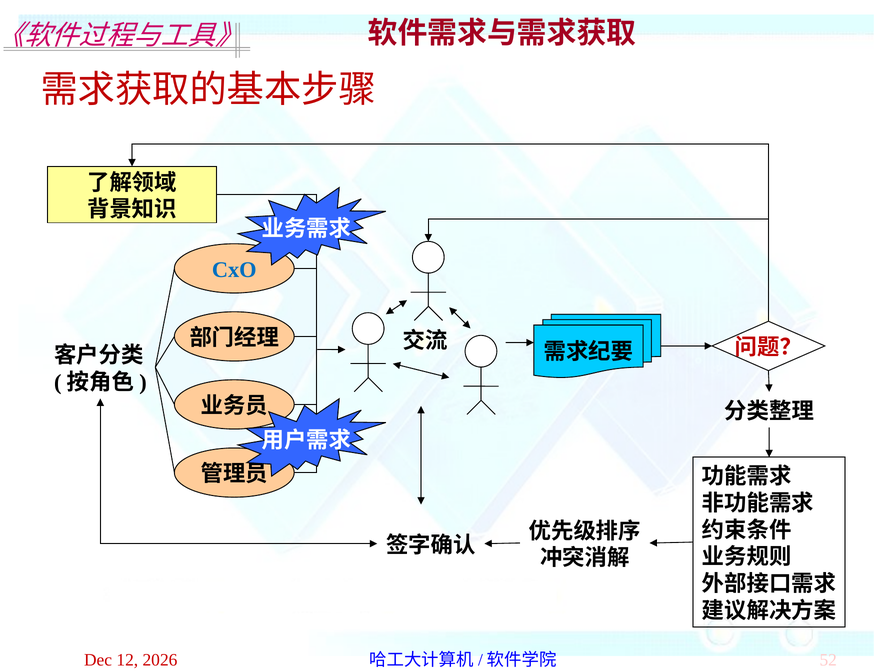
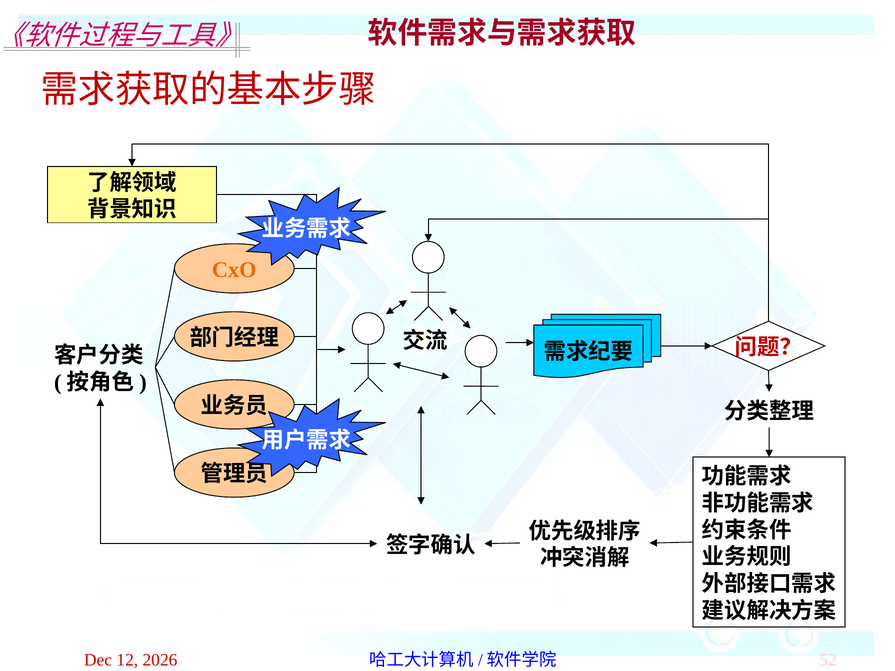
CxO colour: blue -> orange (234, 270)
